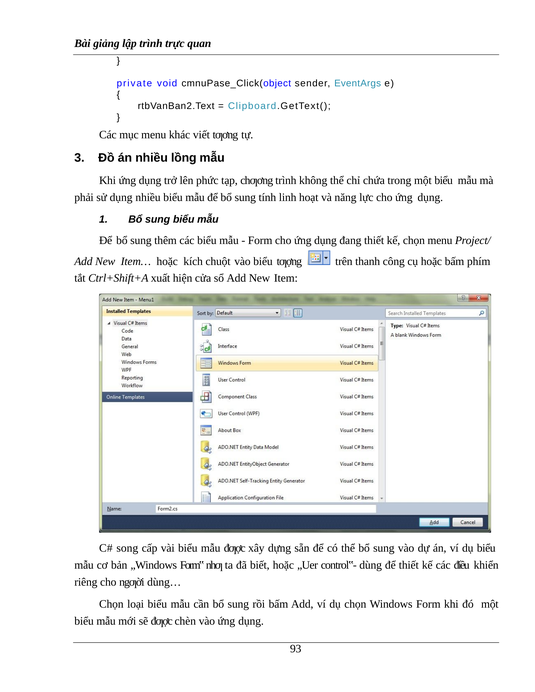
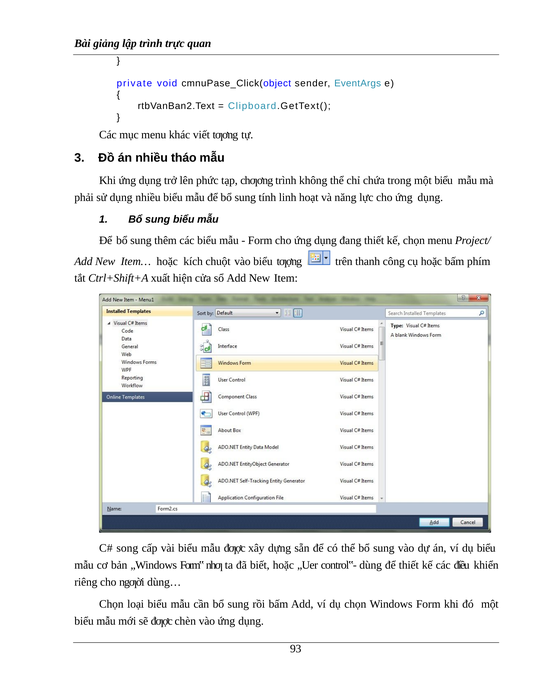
lồng: lồng -> tháo (184, 158)
